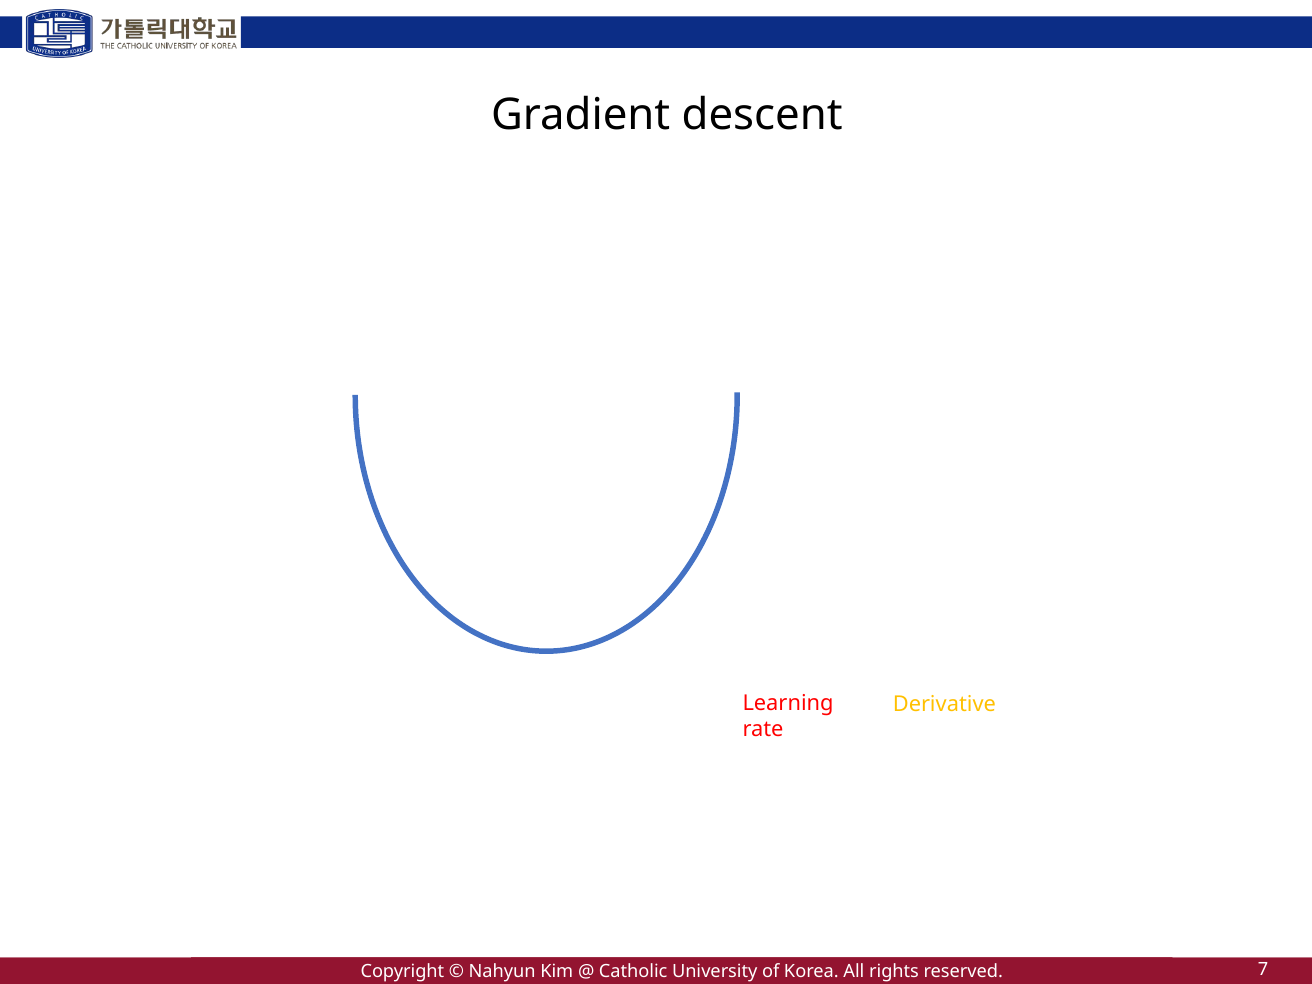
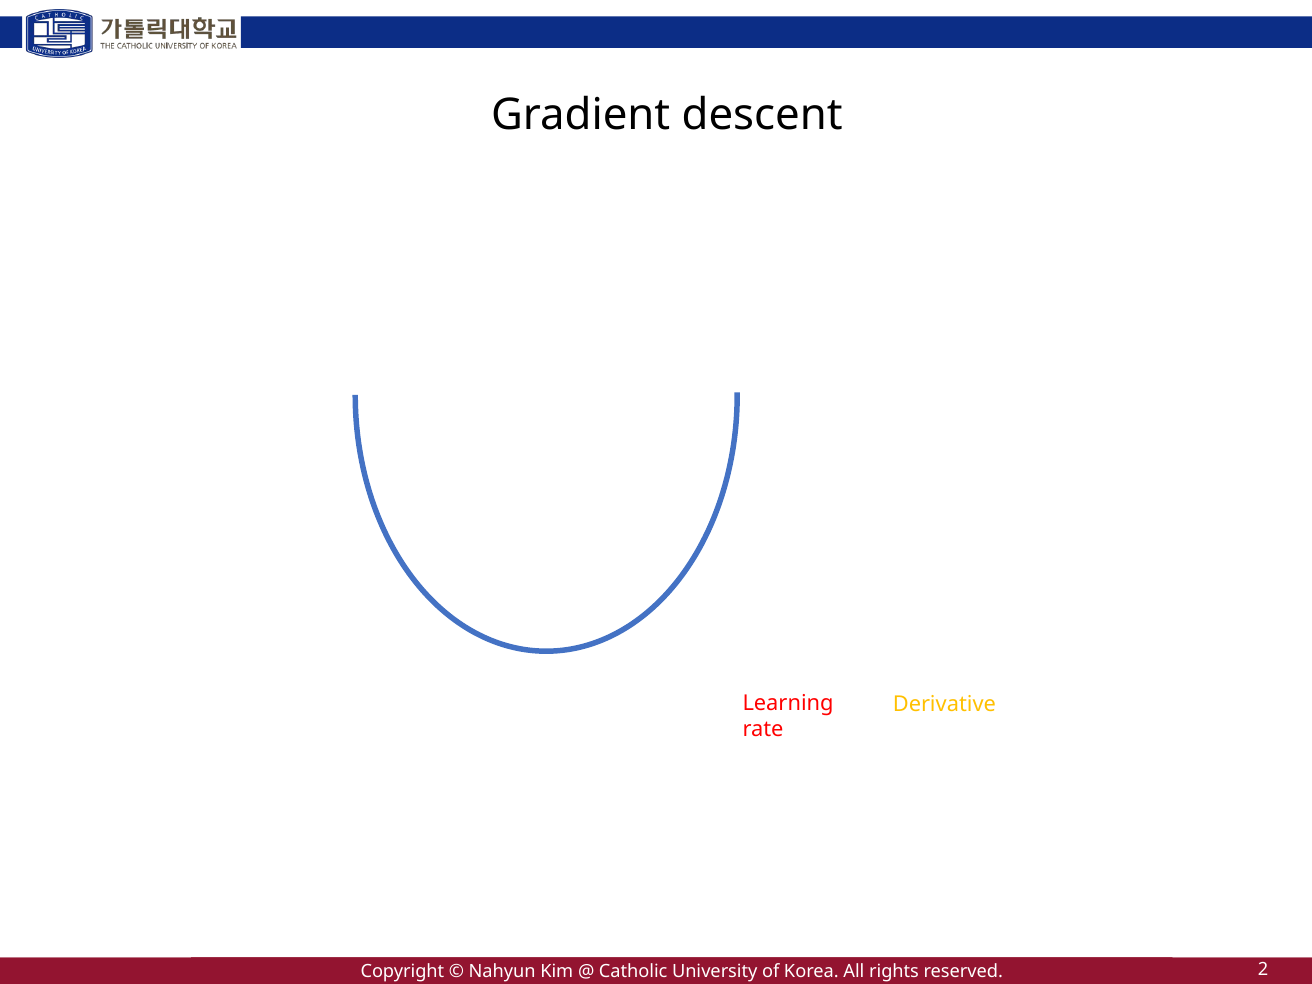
7: 7 -> 2 (1263, 970)
